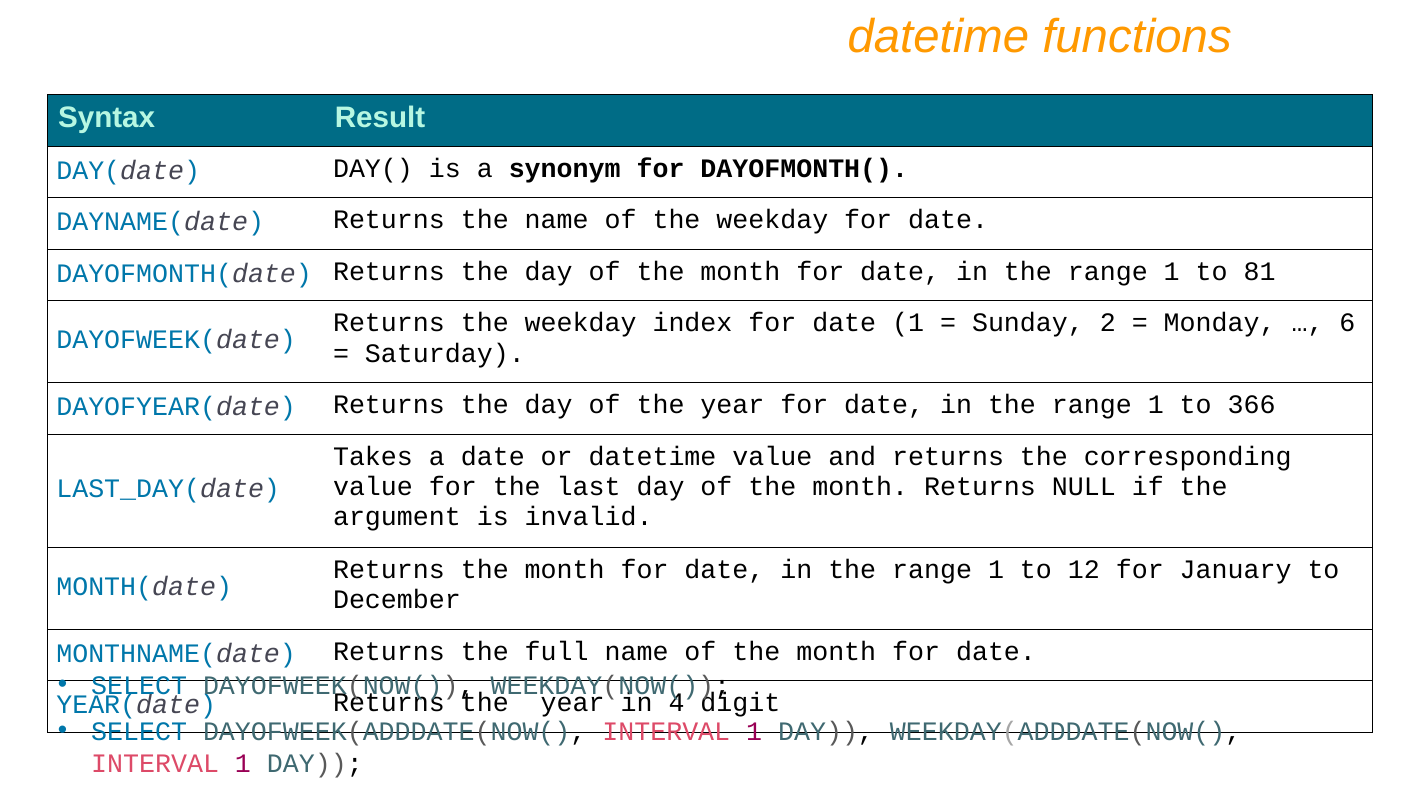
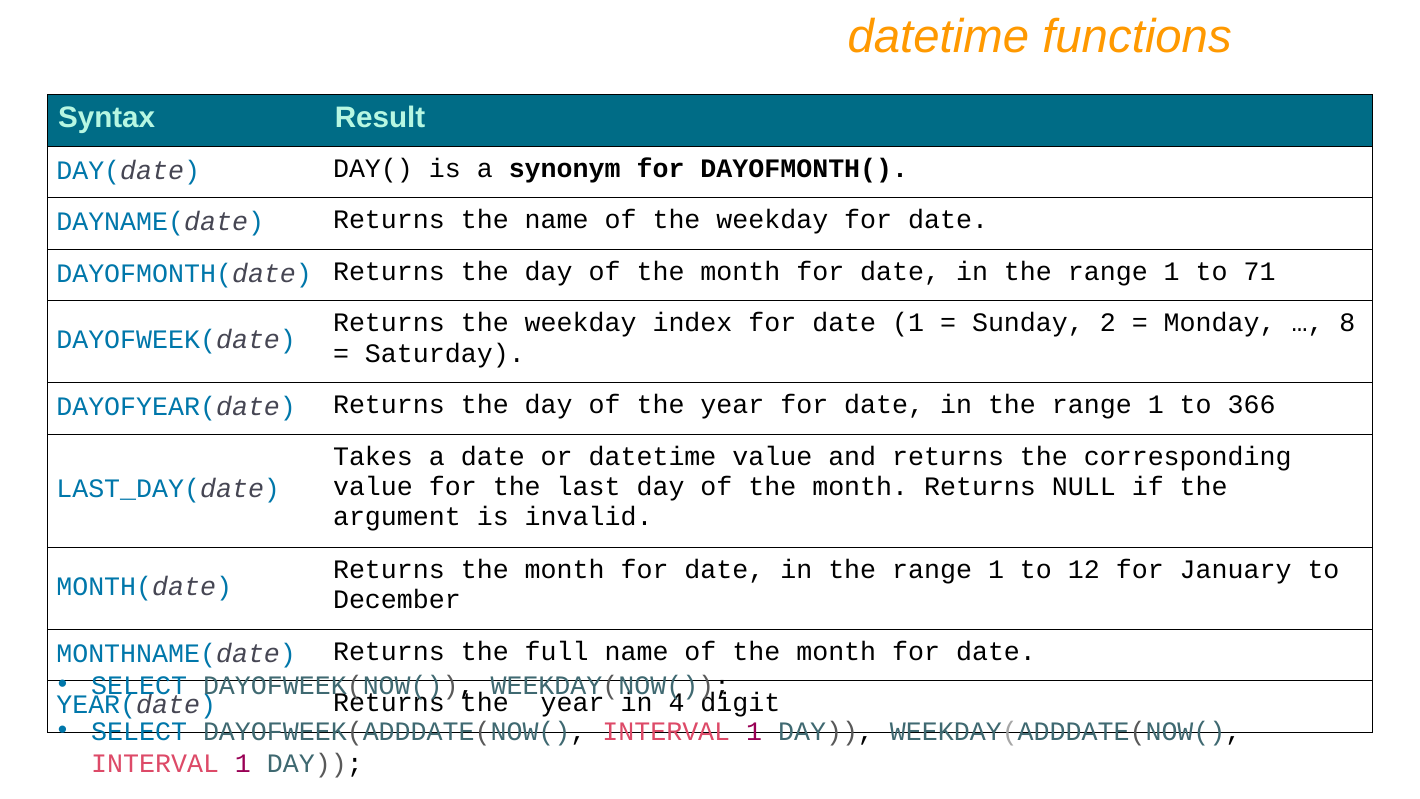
81: 81 -> 71 (1260, 272)
6: 6 -> 8 (1347, 323)
